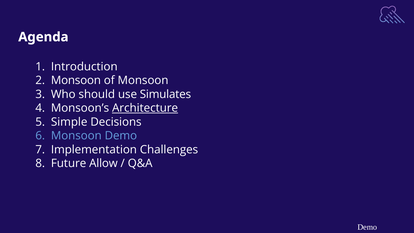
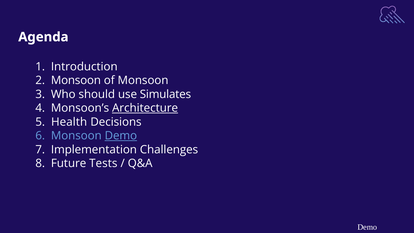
Simple: Simple -> Health (69, 122)
Demo underline: none -> present (121, 136)
Allow: Allow -> Tests (103, 163)
